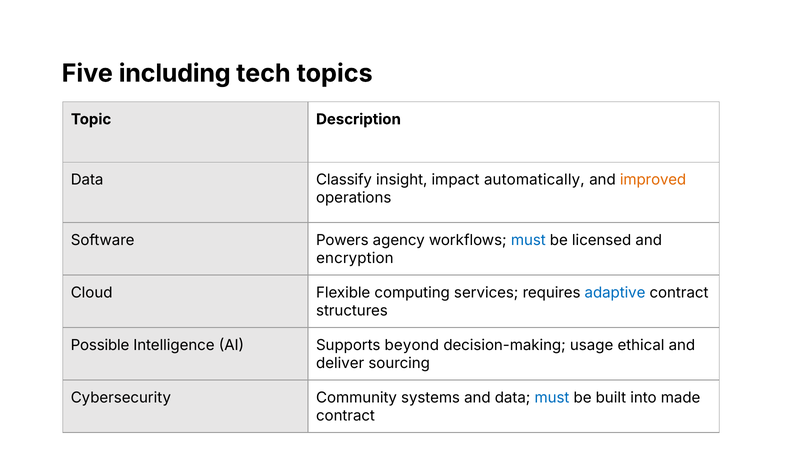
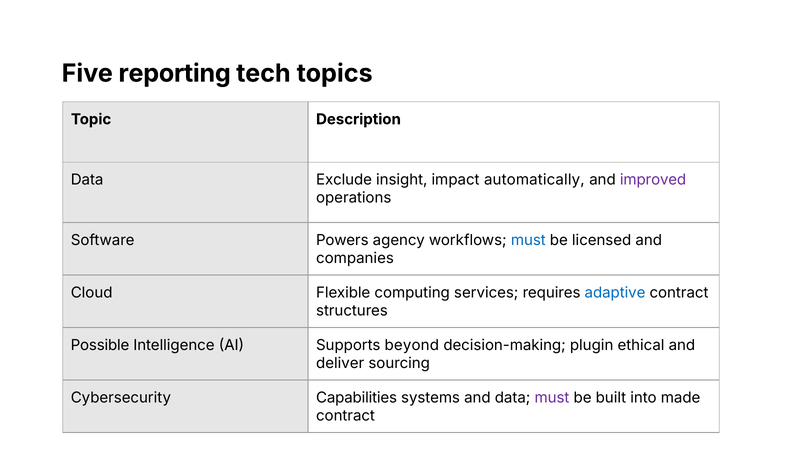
including: including -> reporting (175, 73)
Classify: Classify -> Exclude (344, 180)
improved colour: orange -> purple (653, 180)
encryption: encryption -> companies (355, 259)
usage: usage -> plugin (592, 345)
Community: Community -> Capabilities (357, 398)
must colour: blue -> purple (552, 398)
